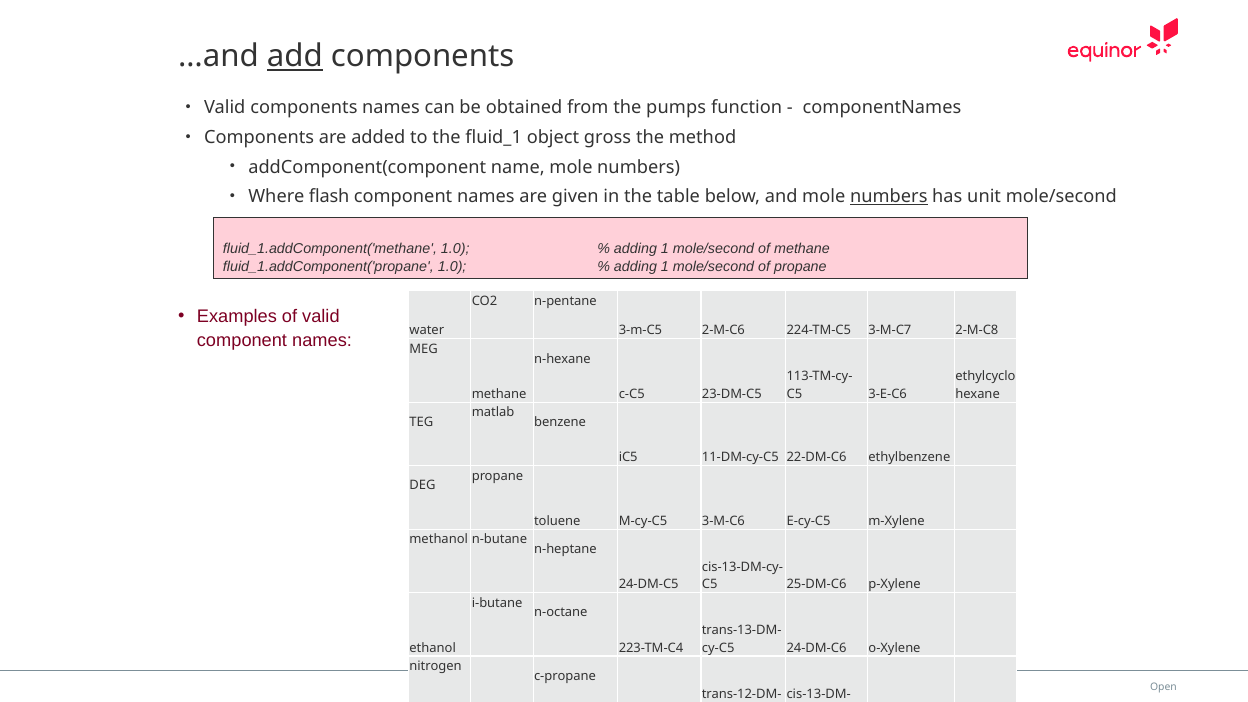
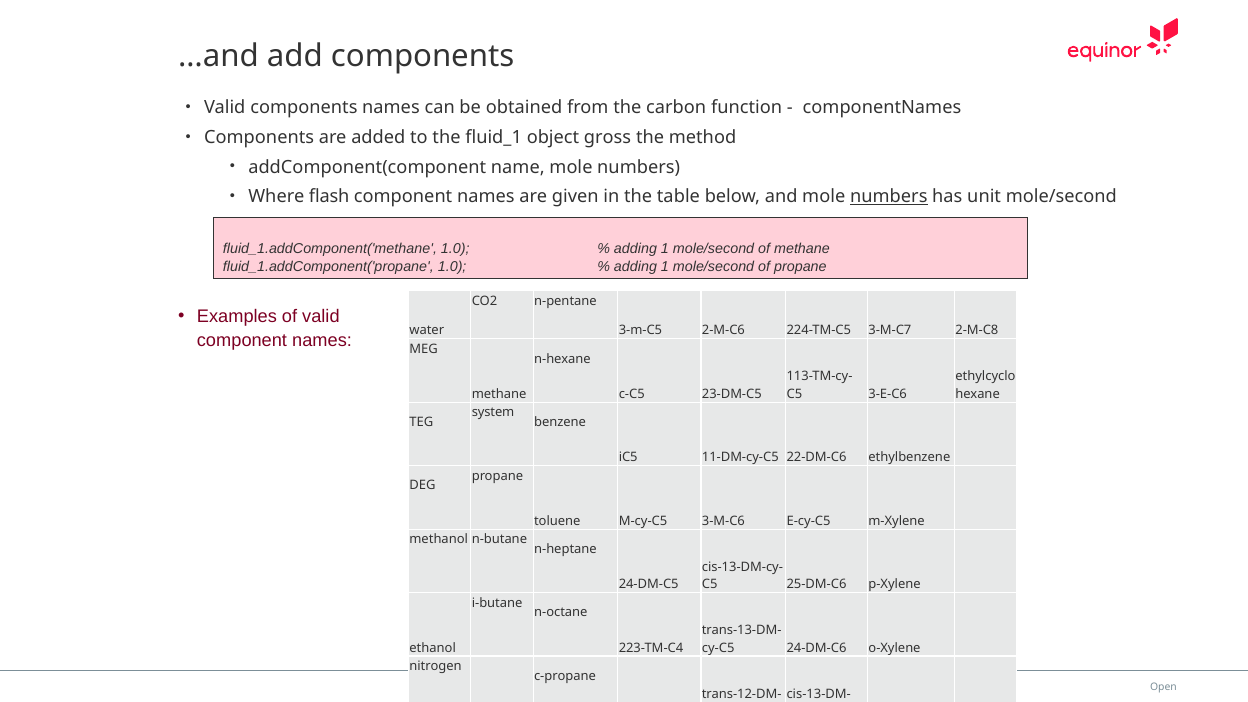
add underline: present -> none (295, 57)
pumps: pumps -> carbon (676, 108)
matlab: matlab -> system (493, 413)
